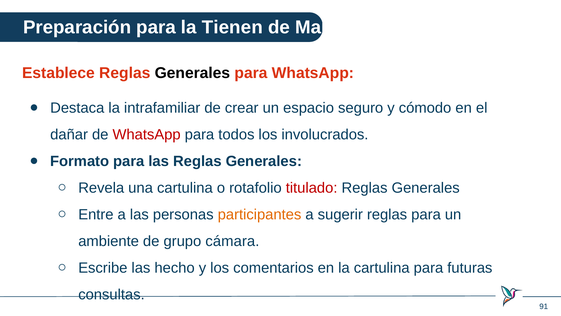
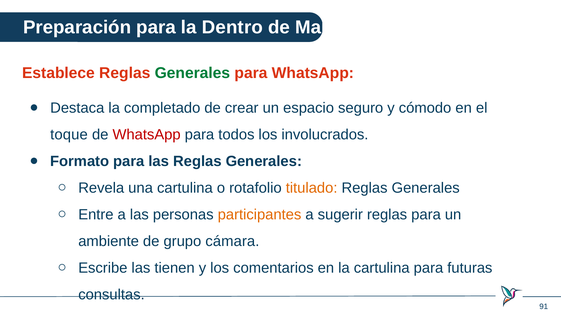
Tienen: Tienen -> Dentro (232, 27)
Generales colour: black -> green (192, 73)
intrafamiliar: intrafamiliar -> completado (162, 108)
dañar: dañar -> toque (69, 134)
titulado colour: red -> orange (312, 188)
hecho: hecho -> tienen (175, 268)
